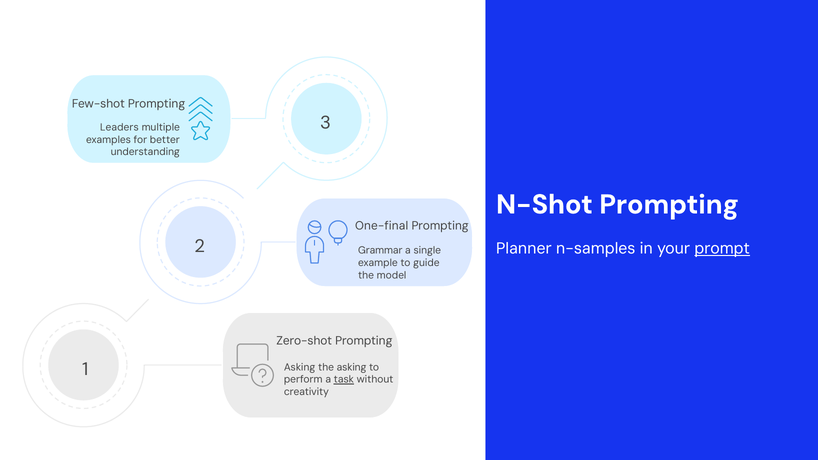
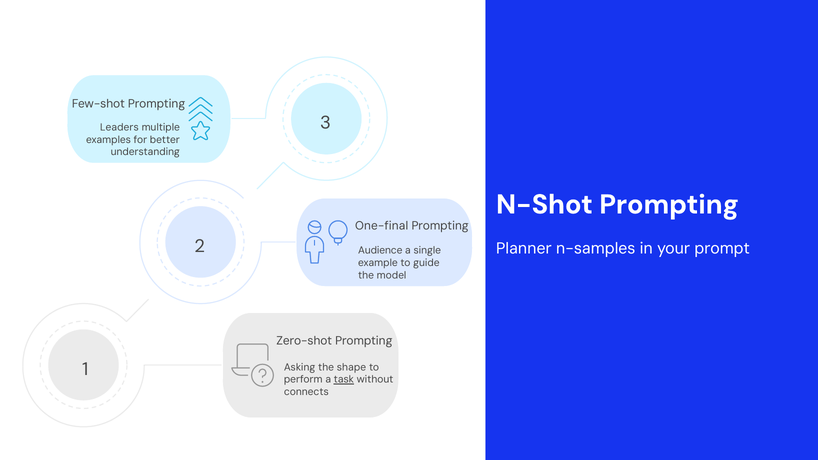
prompt underline: present -> none (722, 249)
Grammar: Grammar -> Audience (380, 251)
the asking: asking -> shape (351, 367)
creativity: creativity -> connects (306, 392)
